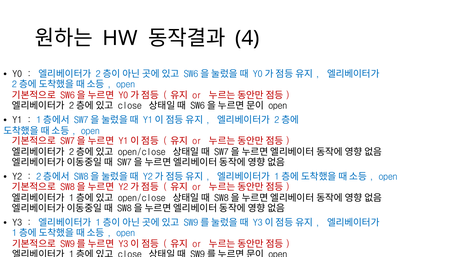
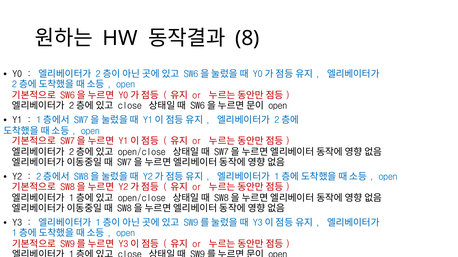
4: 4 -> 8 (247, 38)
